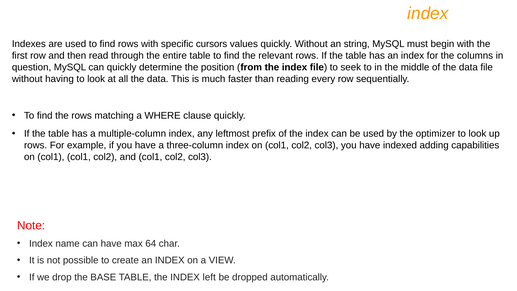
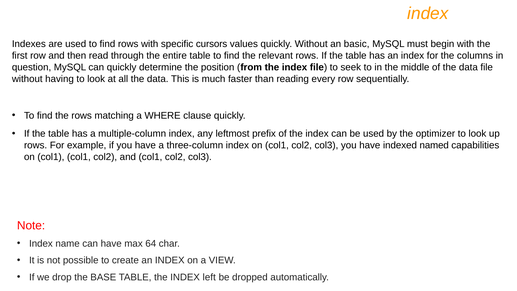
string: string -> basic (357, 44)
adding: adding -> named (434, 145)
